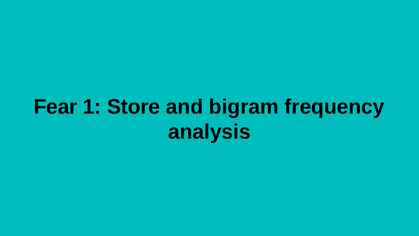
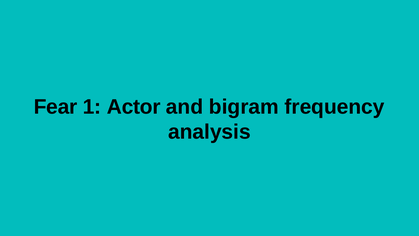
Store: Store -> Actor (134, 107)
